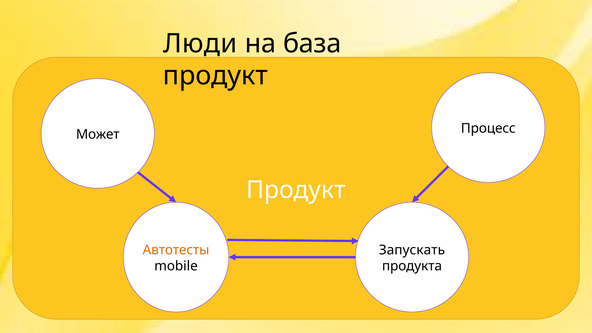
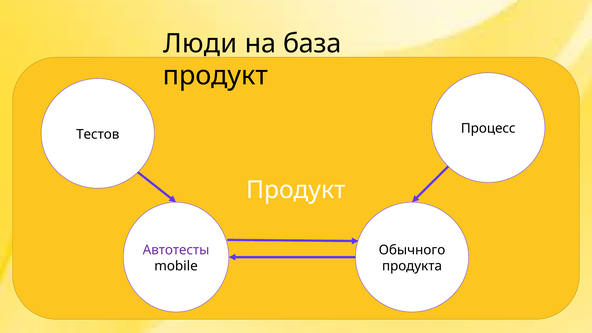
Может: Может -> Тестов (98, 134)
Автотесты colour: orange -> purple (176, 250)
Запускать: Запускать -> Обычного (412, 250)
